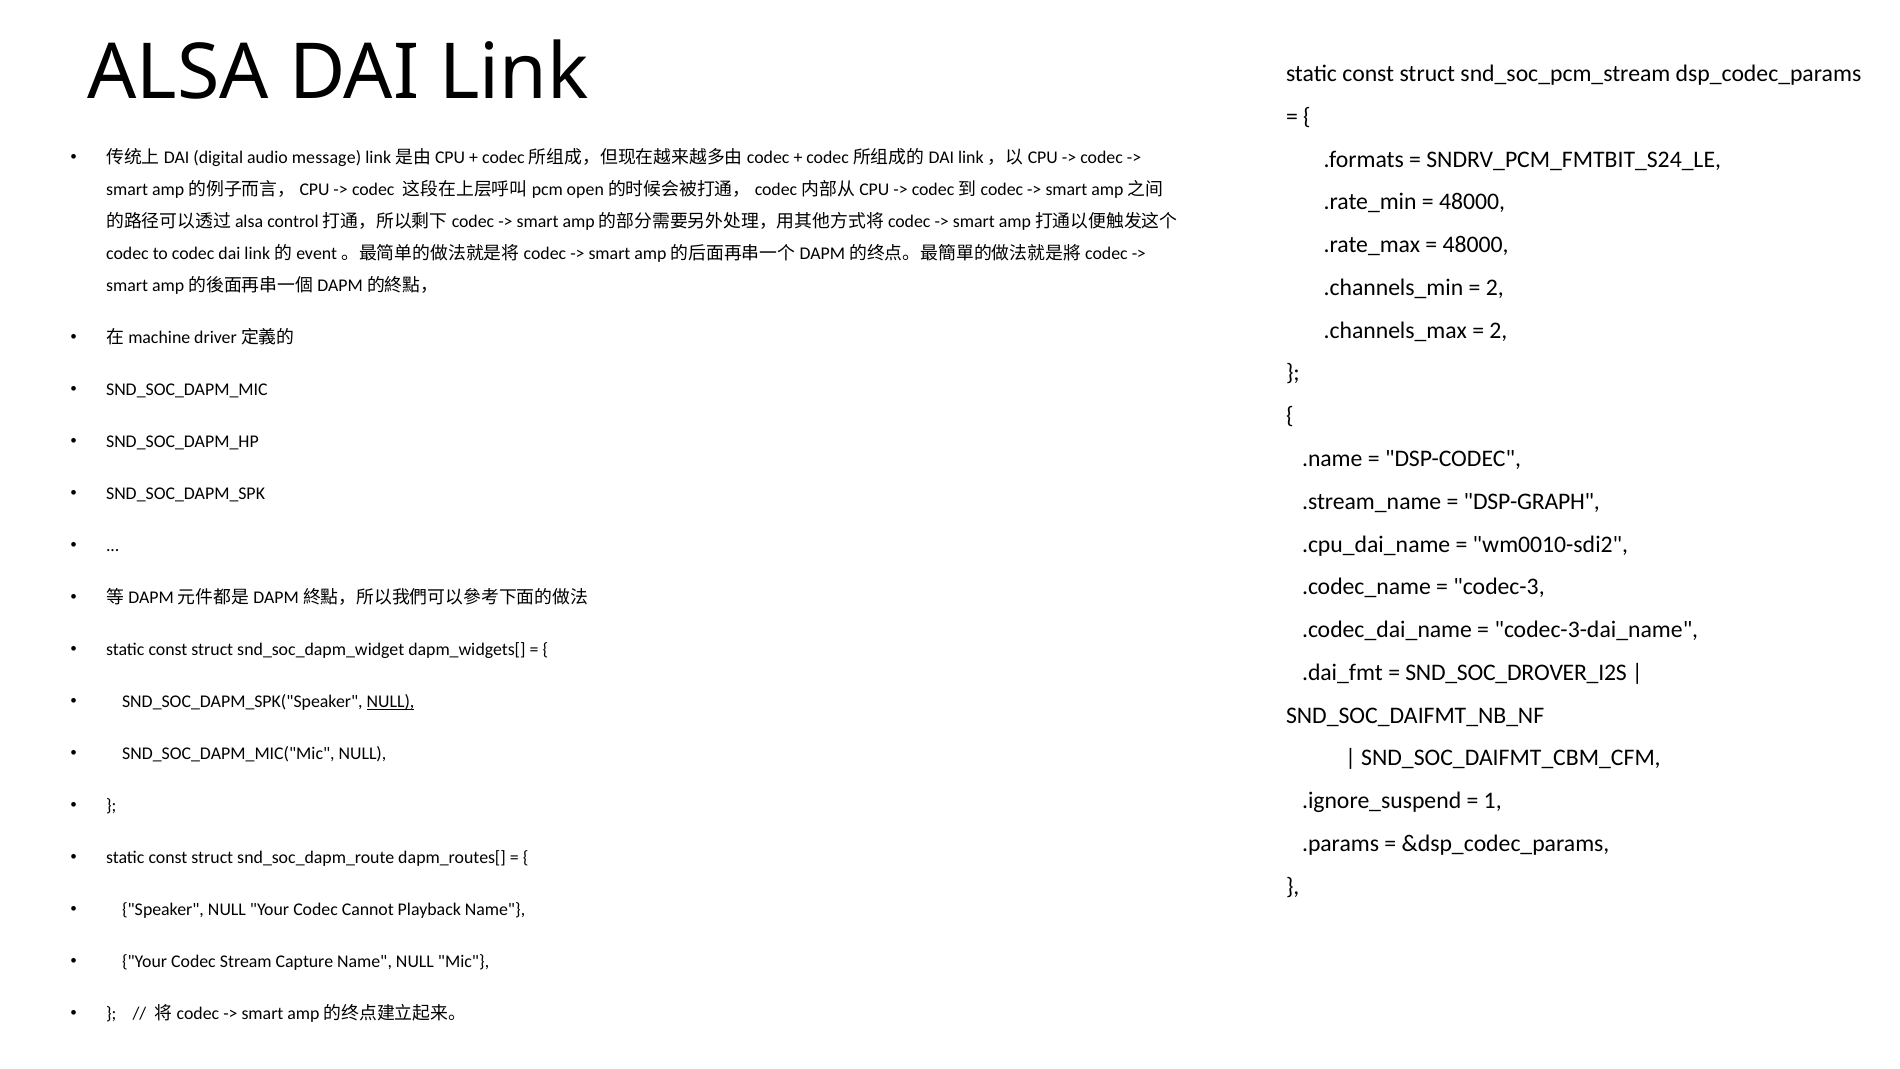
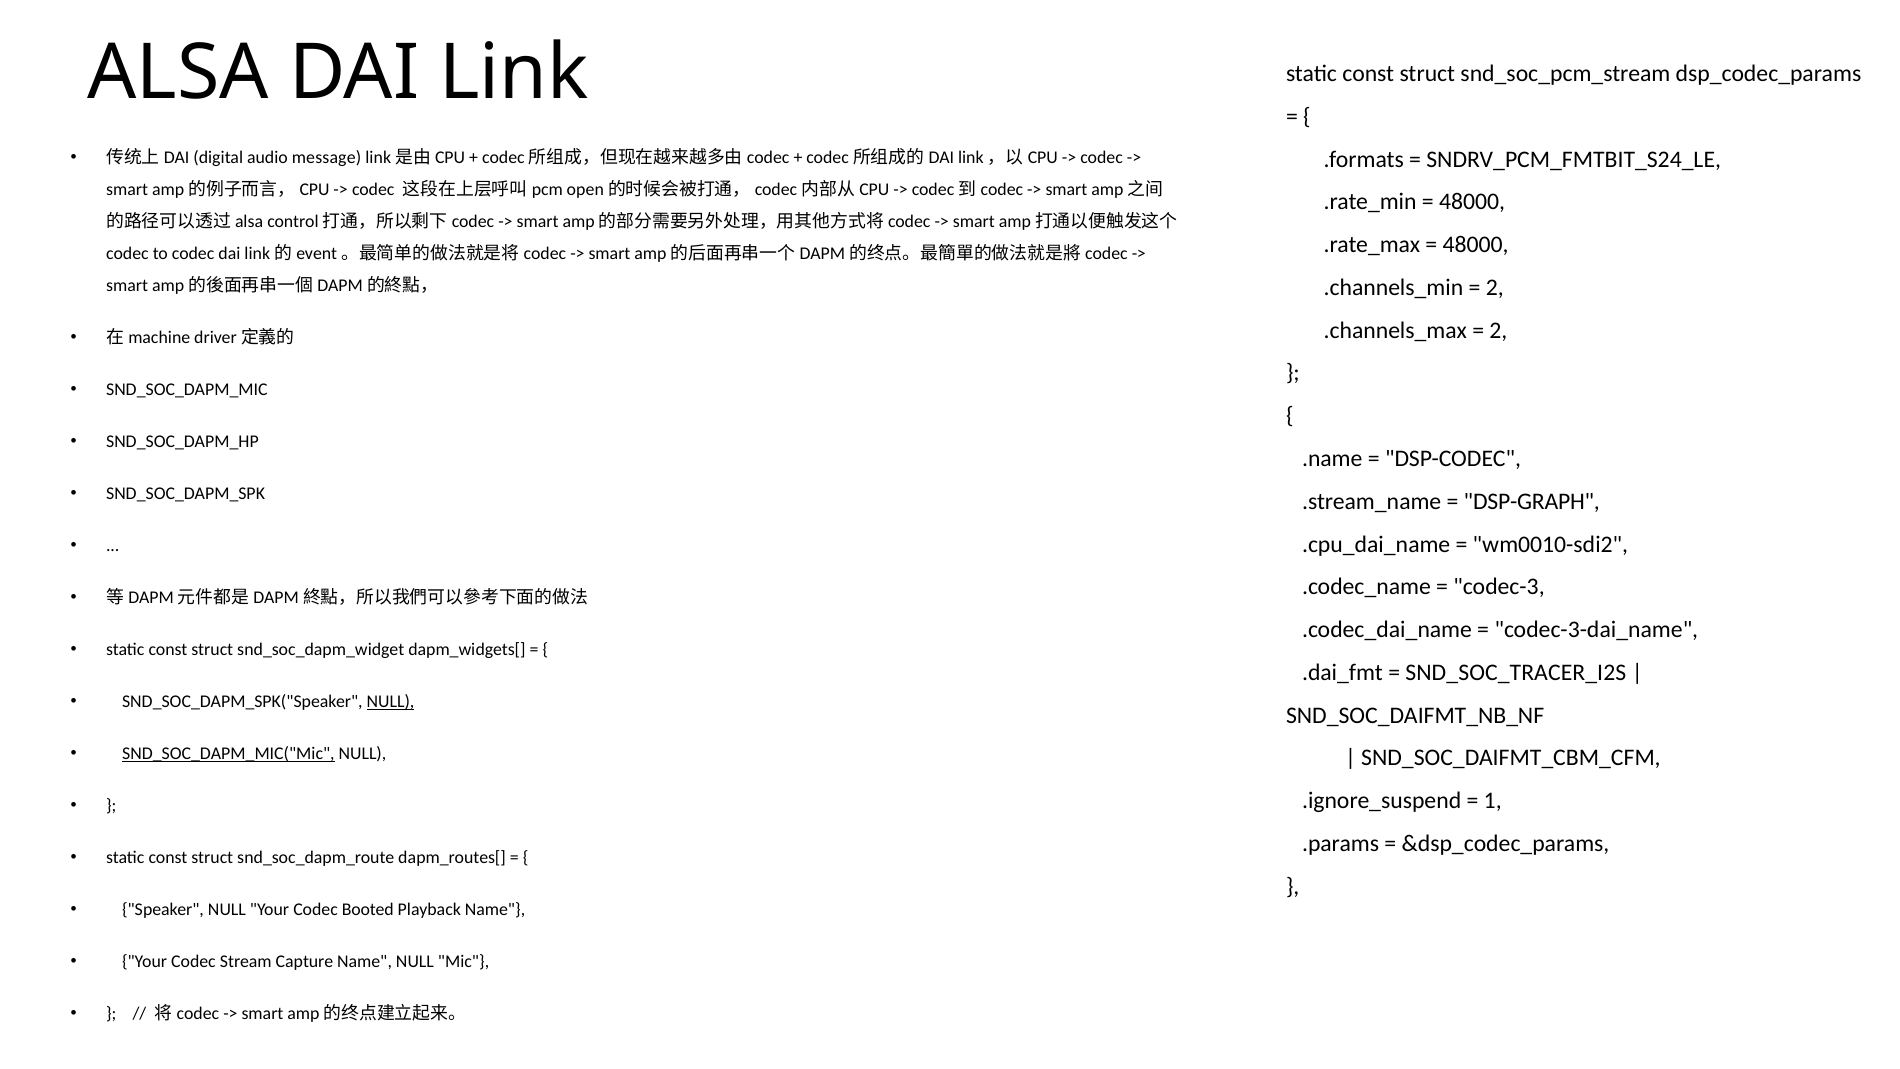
SND_SOC_DROVER_I2S: SND_SOC_DROVER_I2S -> SND_SOC_TRACER_I2S (1516, 672)
SND_SOC_DAPM_MIC("Mic underline: none -> present (228, 754)
Cannot: Cannot -> Booted (368, 909)
